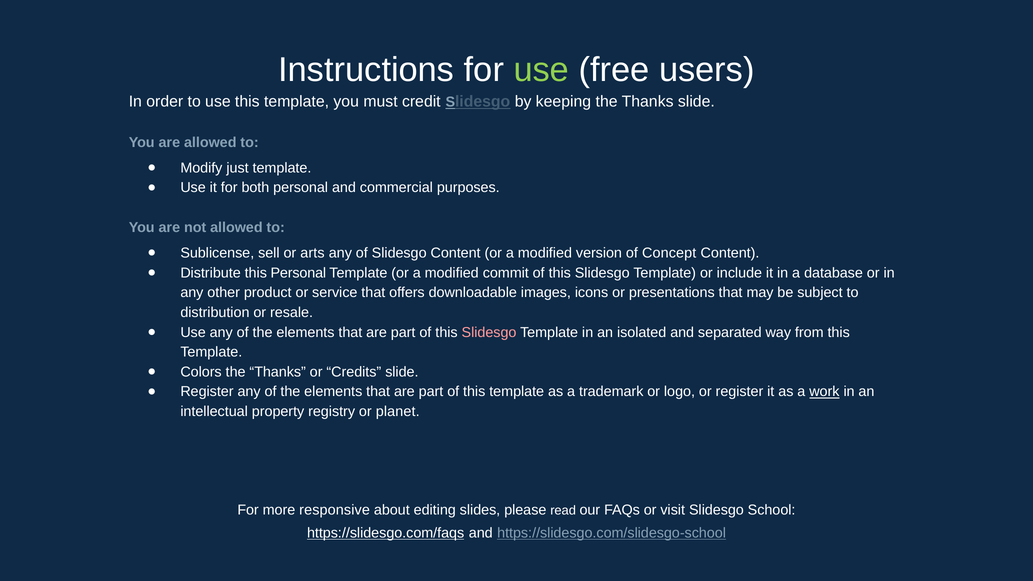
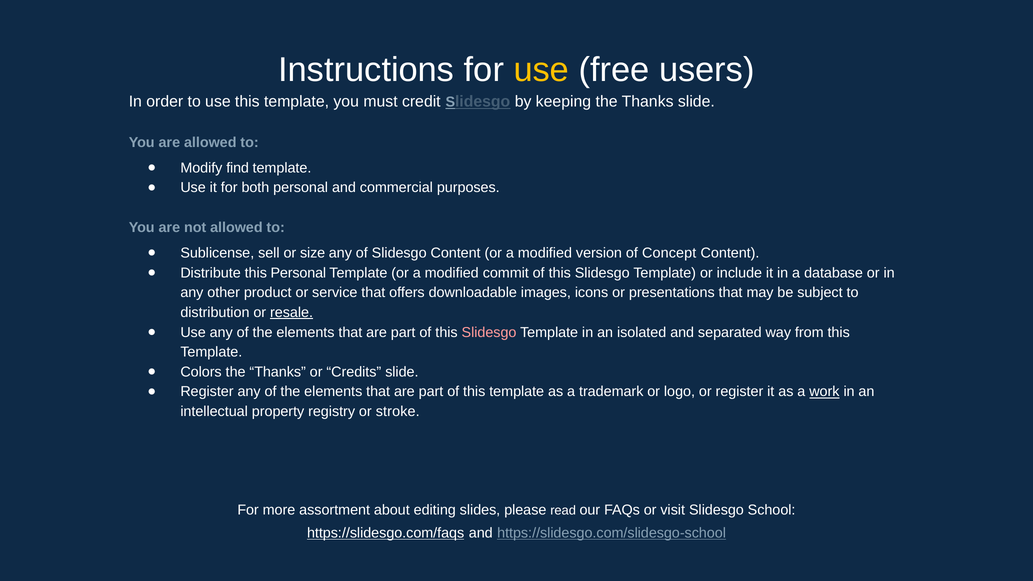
use colour: light green -> yellow (541, 70)
just: just -> find (238, 168)
arts: arts -> size (313, 253)
resale underline: none -> present (292, 313)
planet: planet -> stroke (398, 412)
responsive: responsive -> assortment (335, 510)
